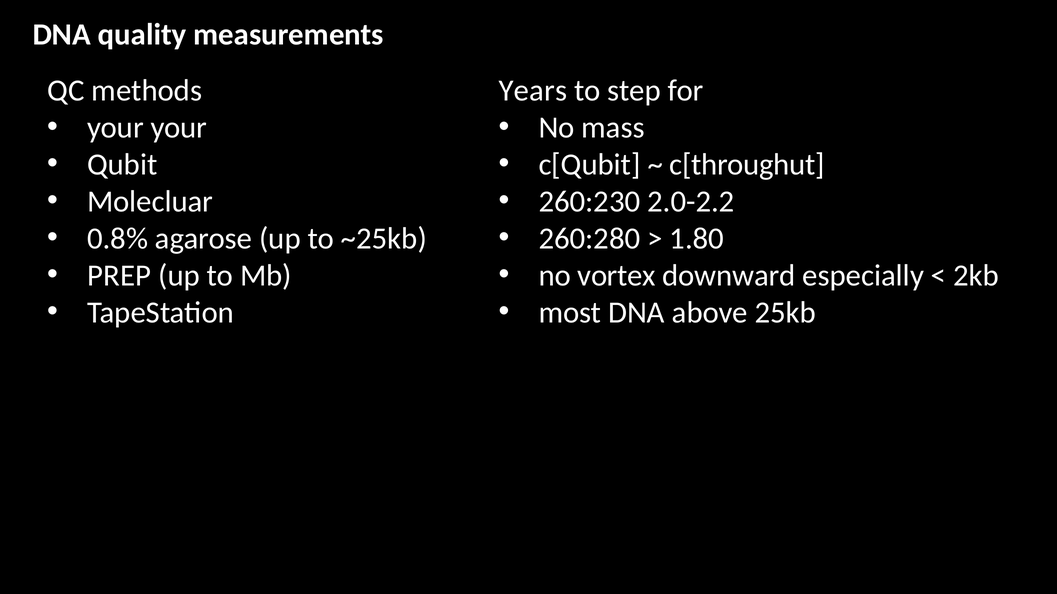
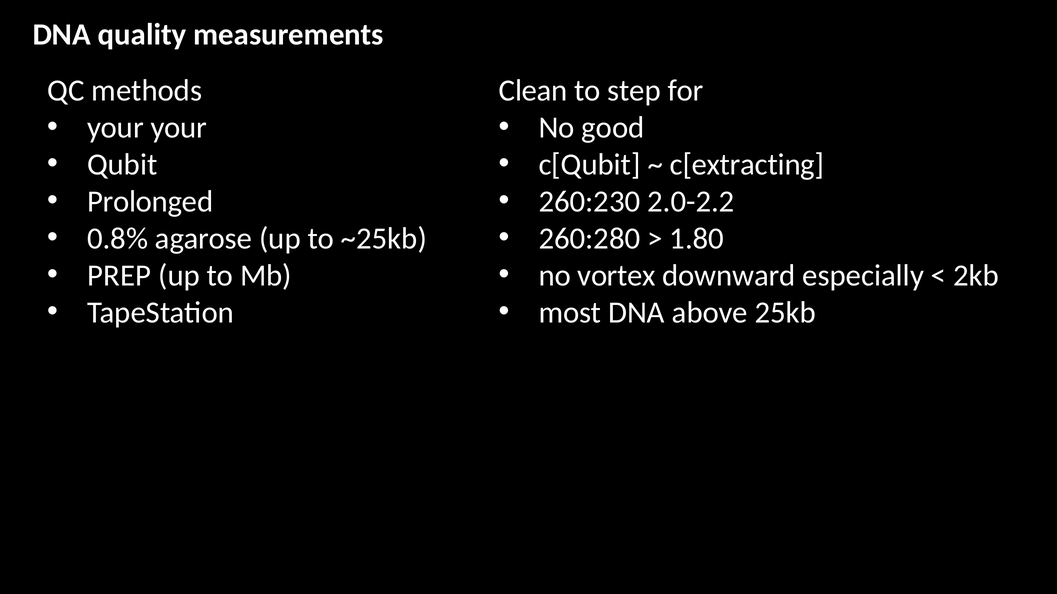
Years: Years -> Clean (533, 91)
mass: mass -> good (613, 128)
c[throughut: c[throughut -> c[extracting (747, 165)
Molecluar: Molecluar -> Prolonged (150, 202)
